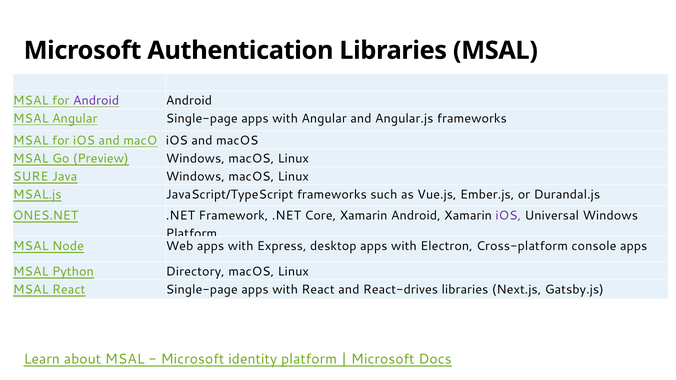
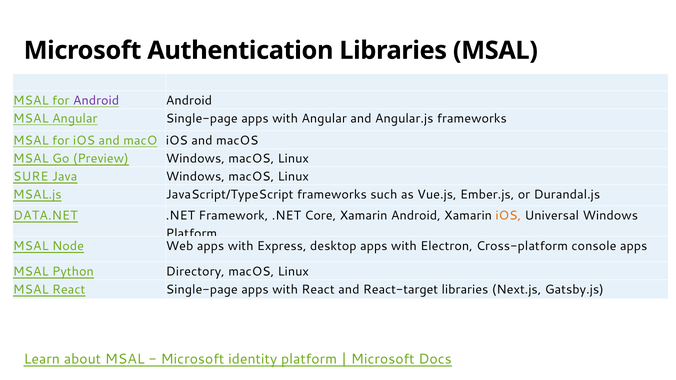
ONES.NET: ONES.NET -> DATA.NET (45, 216)
iOS colour: purple -> orange (508, 216)
React-drives: React-drives -> React-target (401, 290)
